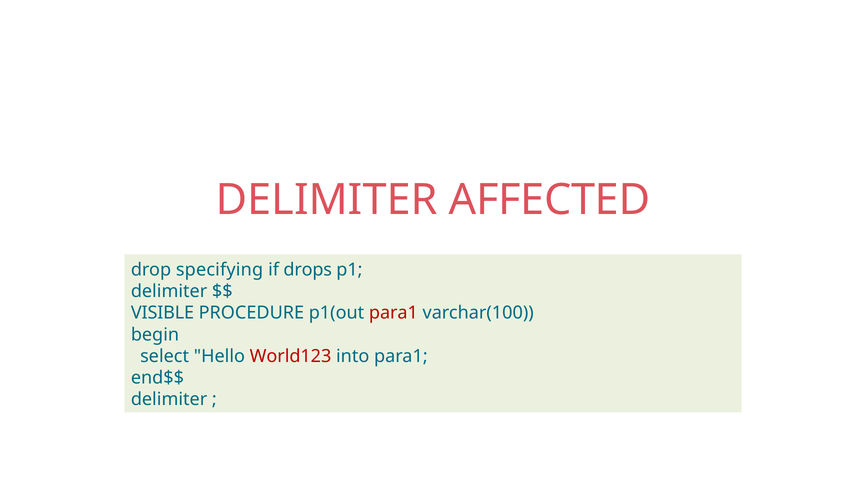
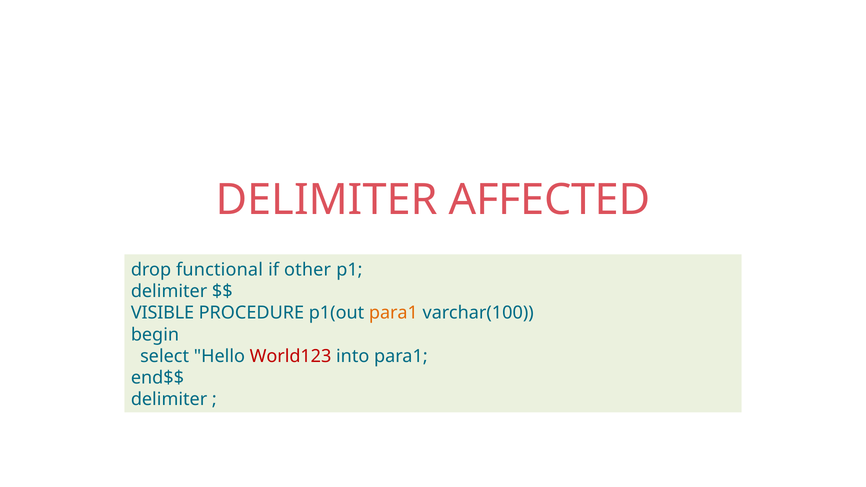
specifying: specifying -> functional (220, 270)
drops: drops -> other (308, 270)
para1 colour: red -> orange (393, 313)
